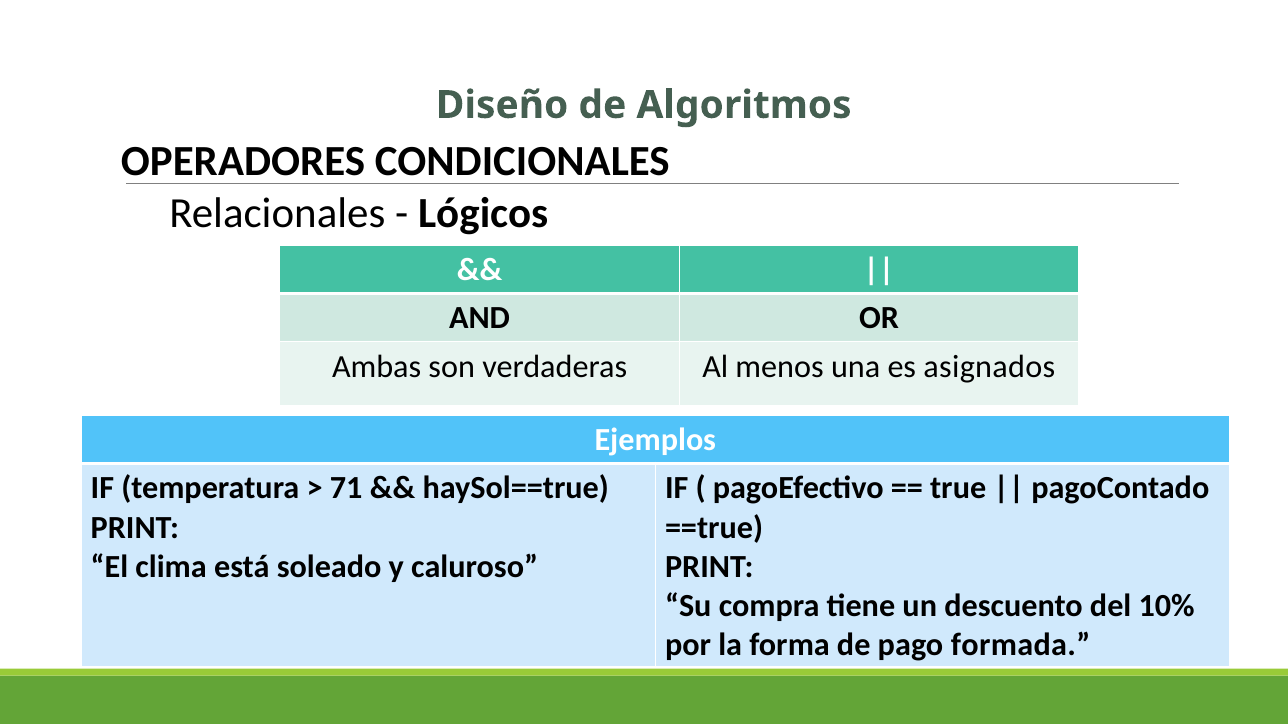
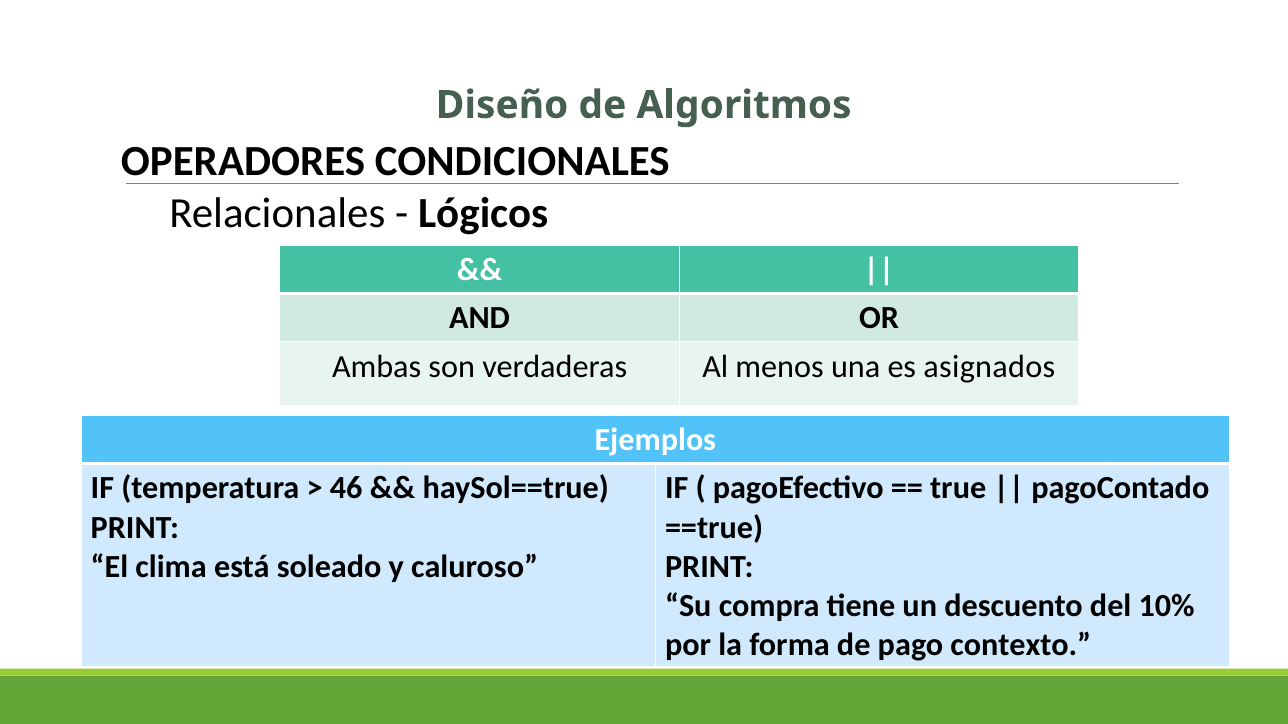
71: 71 -> 46 (346, 489)
formada: formada -> contexto (1021, 646)
